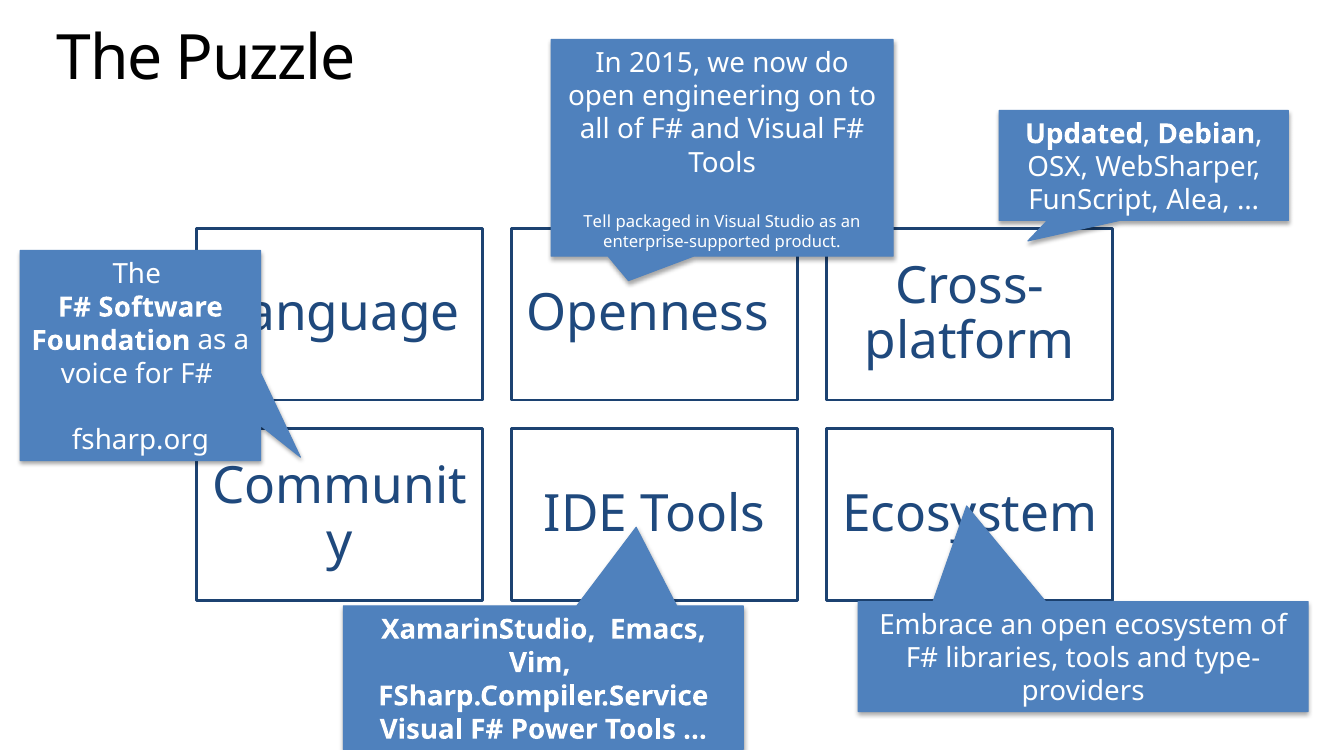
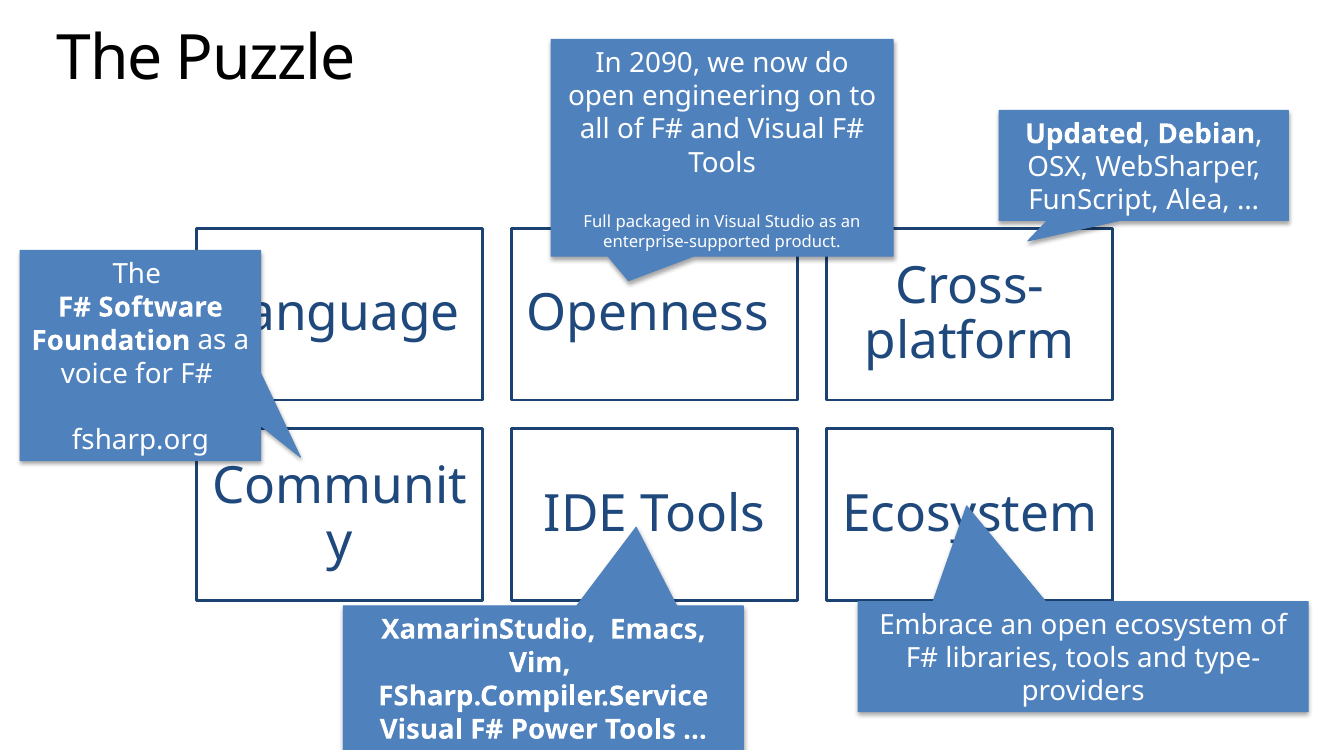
2015: 2015 -> 2090 (665, 63)
Tell: Tell -> Full (597, 222)
